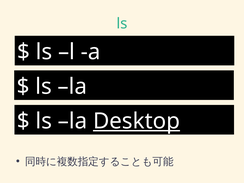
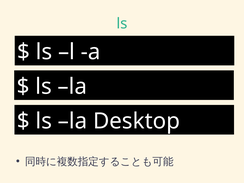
Desktop underline: present -> none (137, 121)
